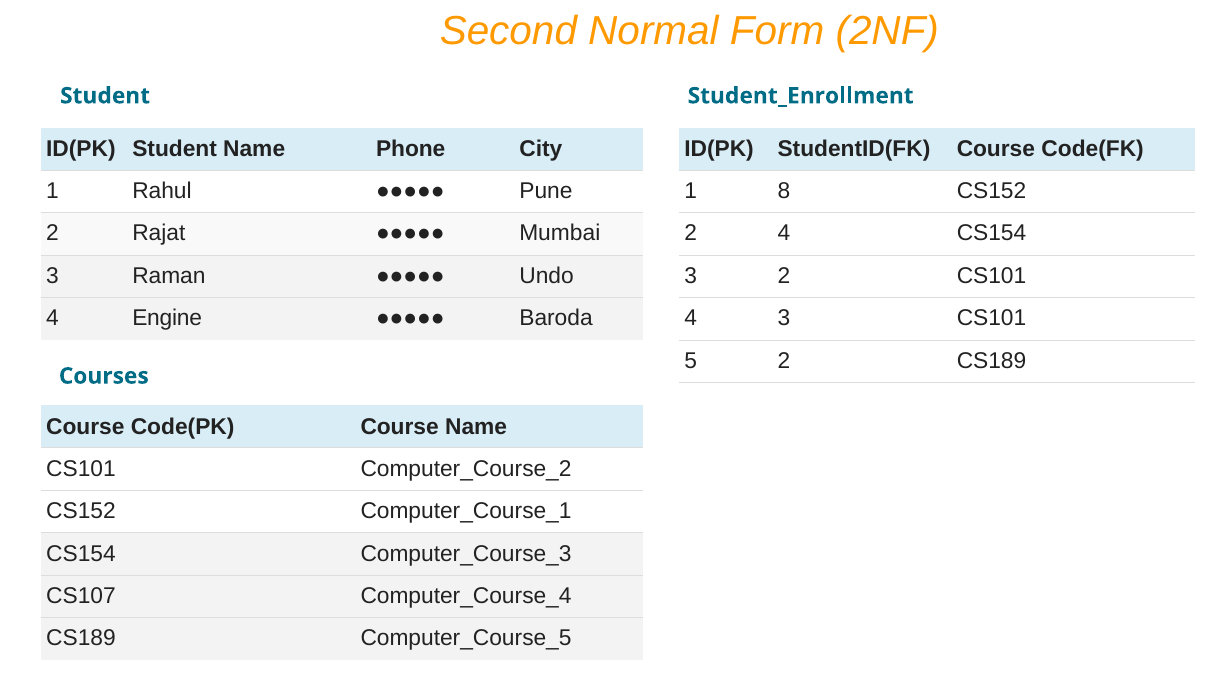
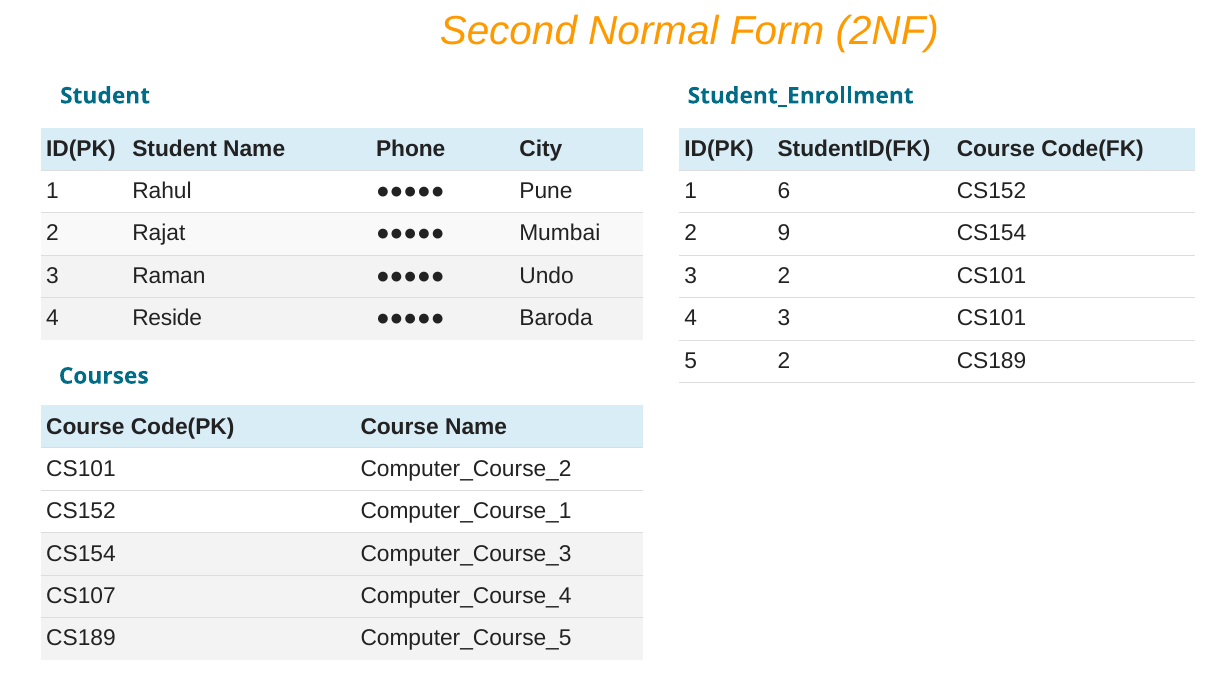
8: 8 -> 6 (784, 191)
2 4: 4 -> 9 (784, 233)
Engine: Engine -> Reside (167, 318)
